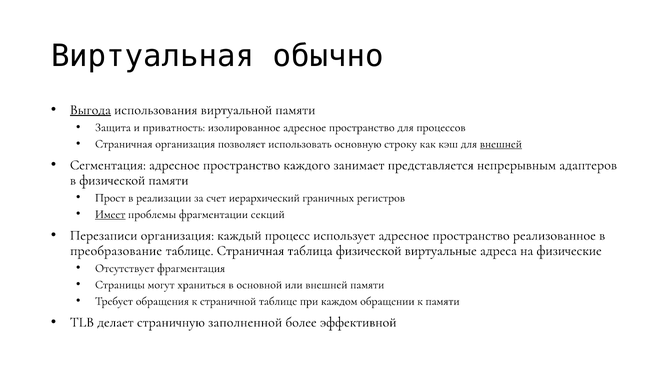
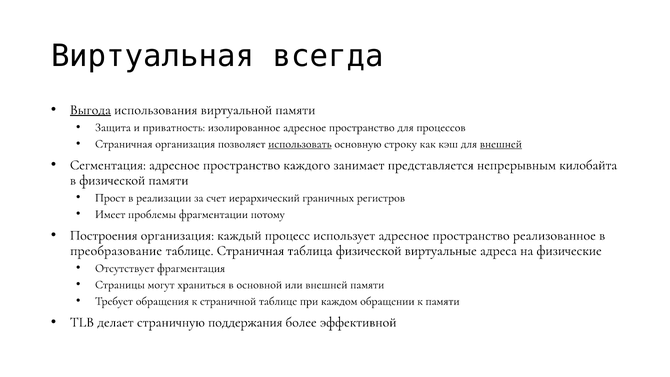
обычно: обычно -> всегда (328, 56)
использовать underline: none -> present (300, 144)
адаптеров: адаптеров -> килобайта (588, 165)
Имеет underline: present -> none (110, 214)
секций: секций -> потому (268, 214)
Перезаписи: Перезаписи -> Построения (104, 235)
заполненной: заполненной -> поддержания (245, 322)
